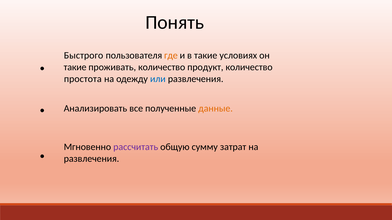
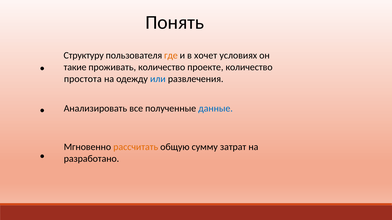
Быстрого: Быстрого -> Структуру (84, 56)
в такие: такие -> хочет (206, 56)
продукт: продукт -> проекте (205, 67)
данные colour: orange -> blue (216, 109)
рассчитать colour: purple -> orange (136, 147)
развлечения: развлечения -> разработано (91, 159)
